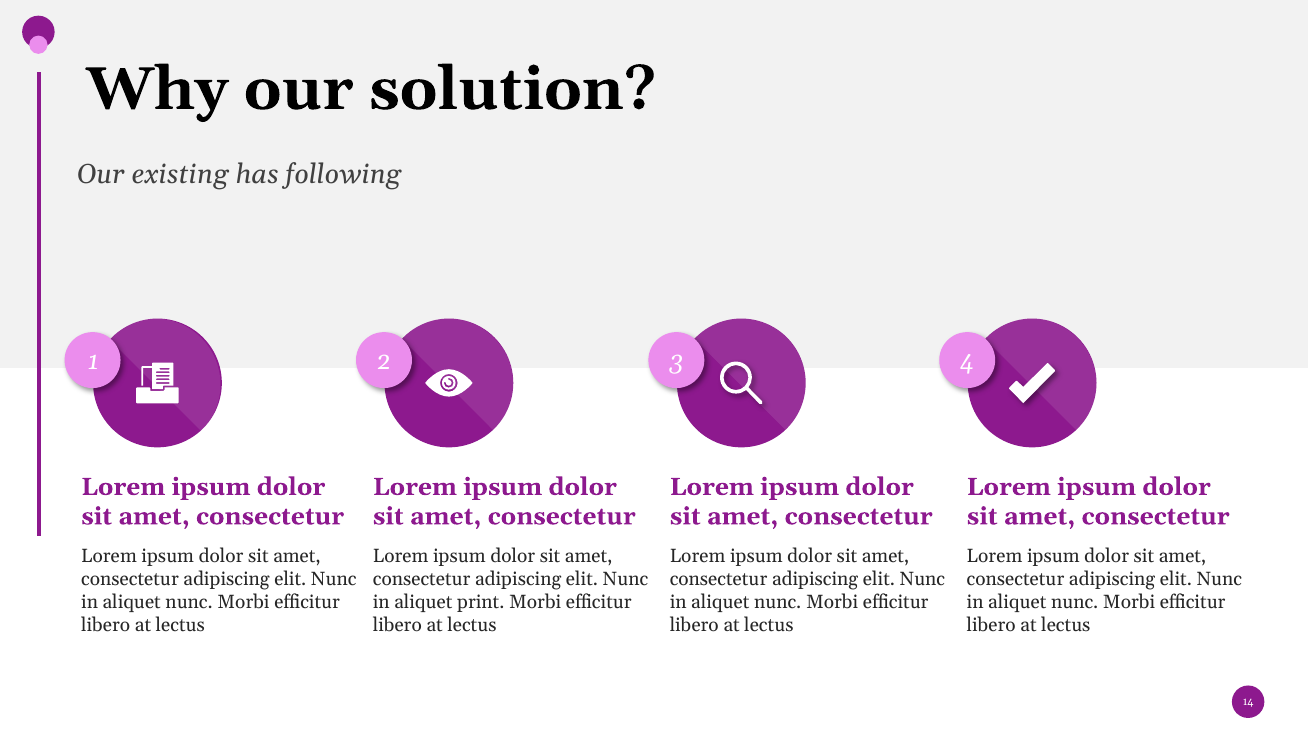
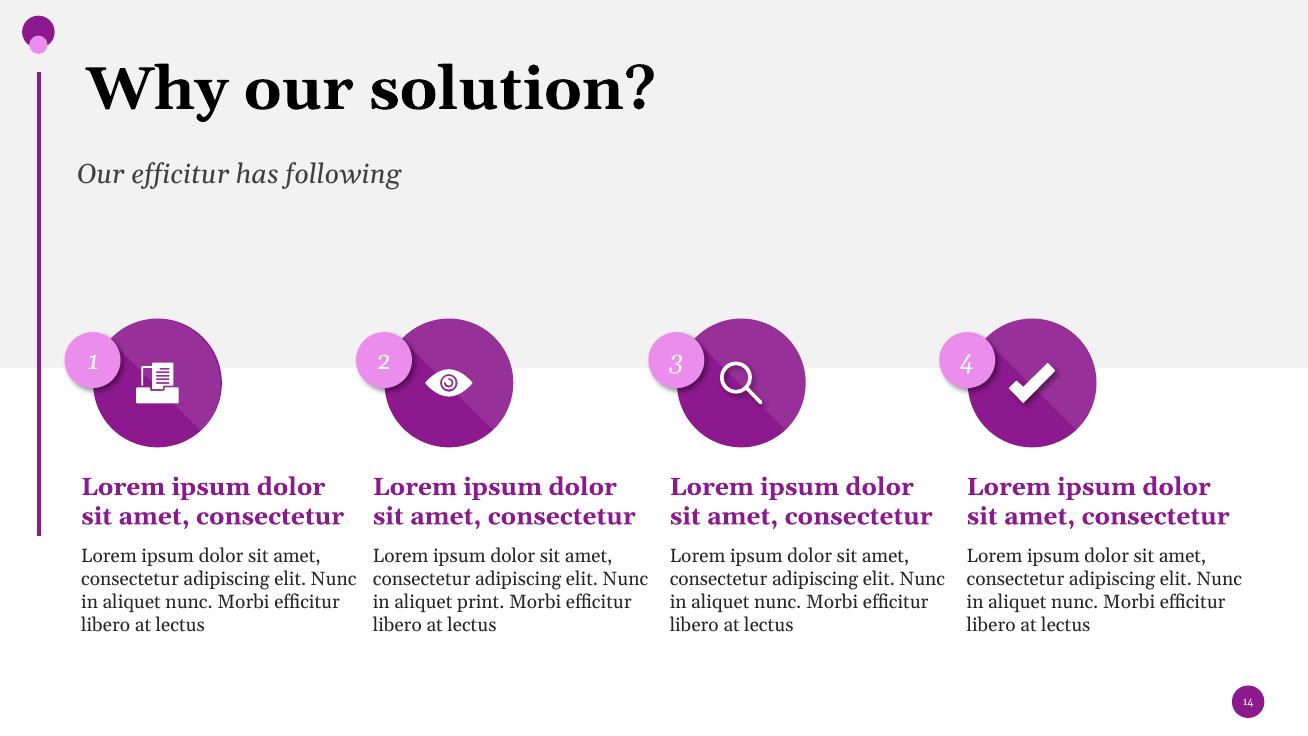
Our existing: existing -> efficitur (180, 174)
